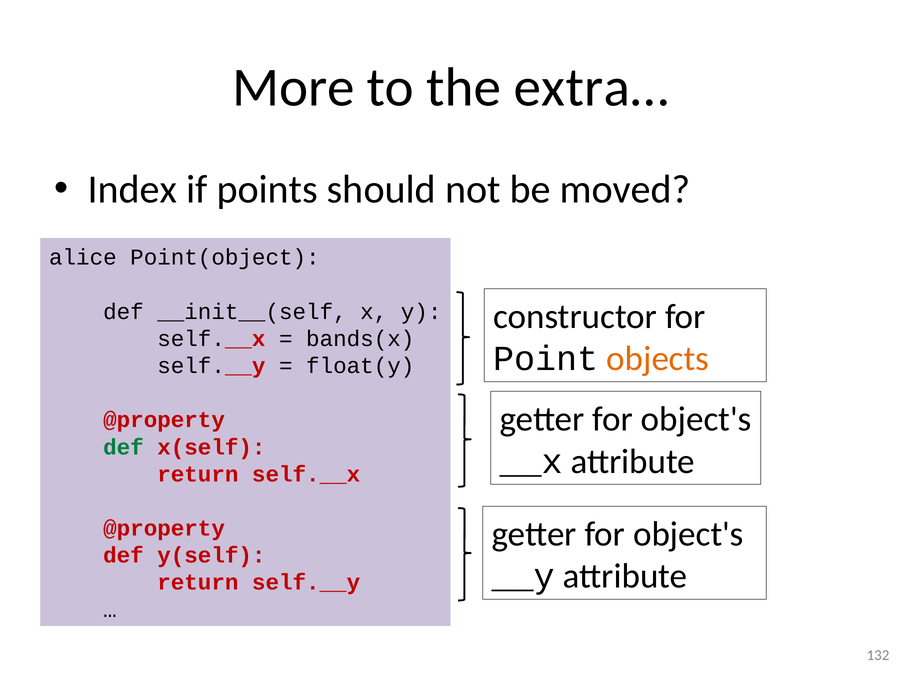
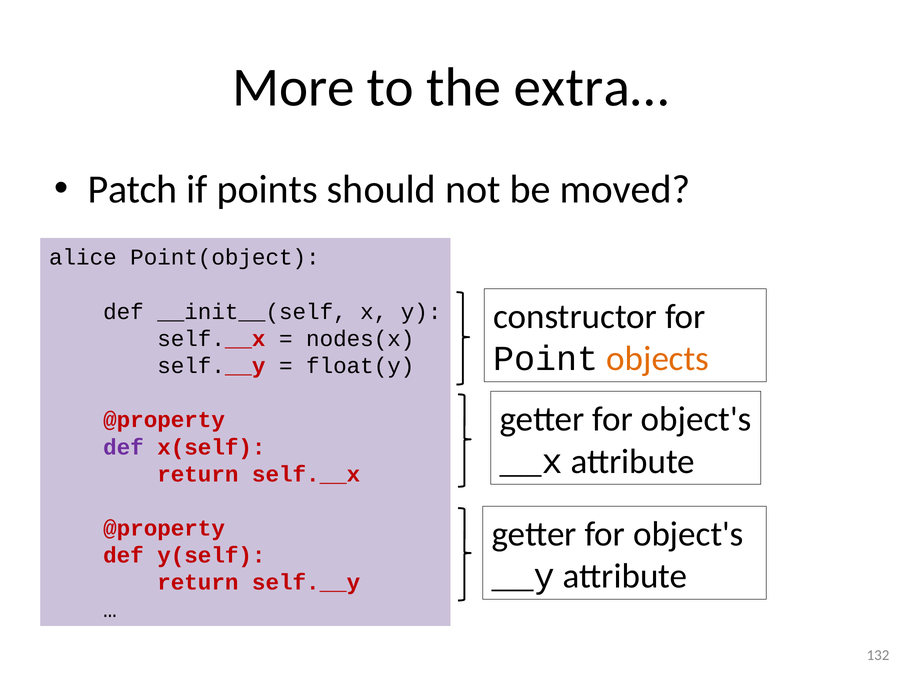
Index: Index -> Patch (133, 189)
bands(x: bands(x -> nodes(x (360, 339)
def colour: green -> purple (123, 447)
